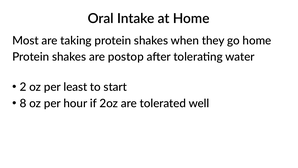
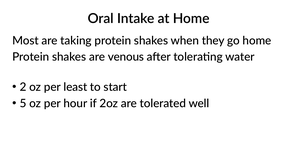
postop: postop -> venous (126, 57)
8: 8 -> 5 (23, 103)
